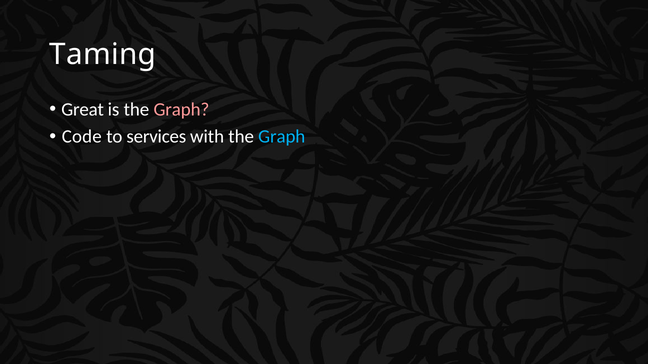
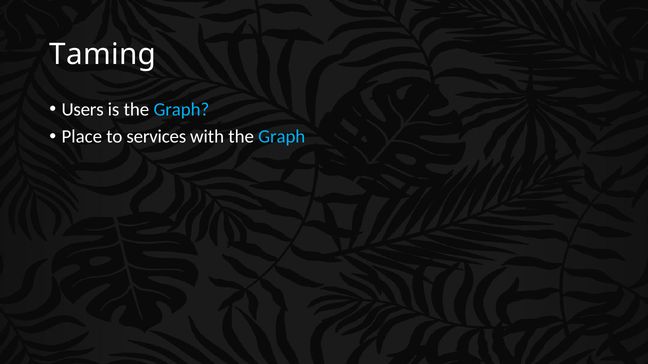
Great: Great -> Users (83, 110)
Graph colour: pink -> light blue (181, 110)
Code: Code -> Place (82, 137)
